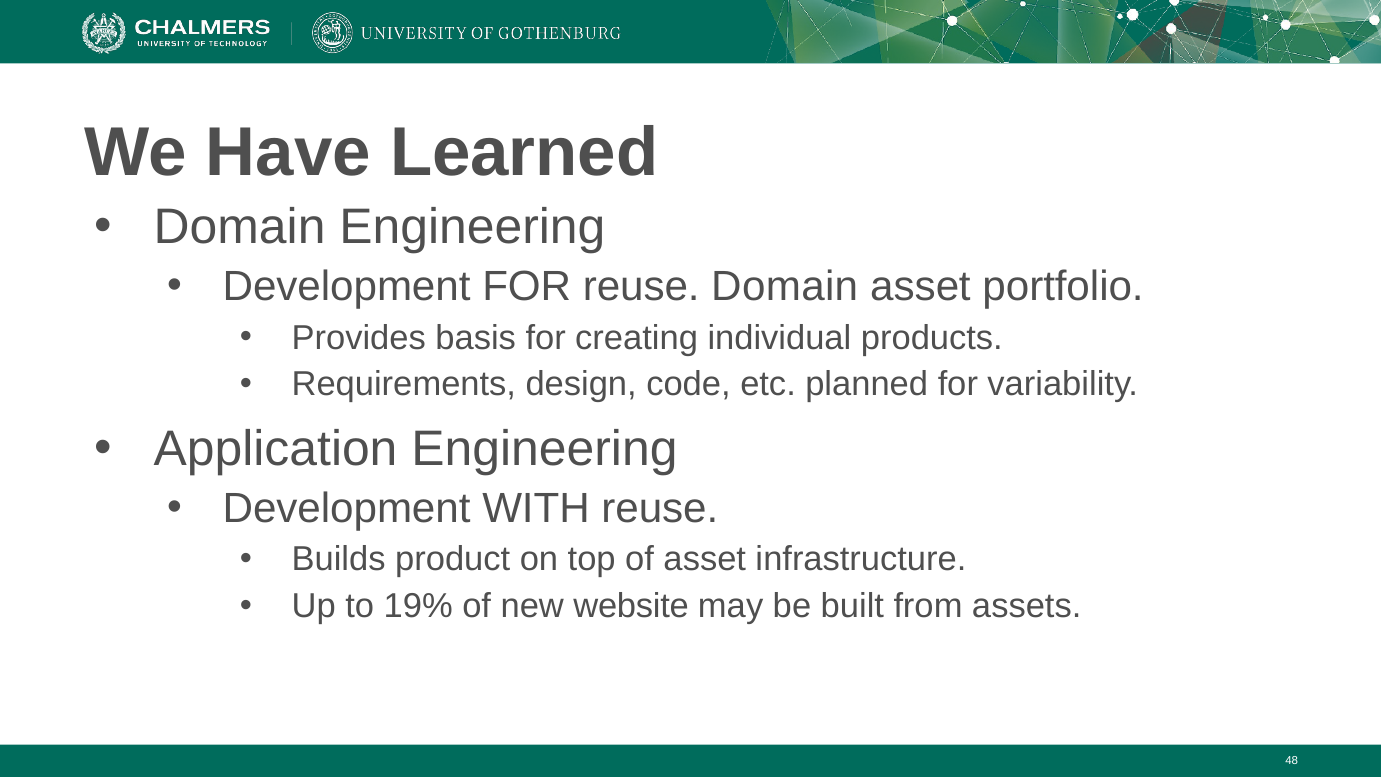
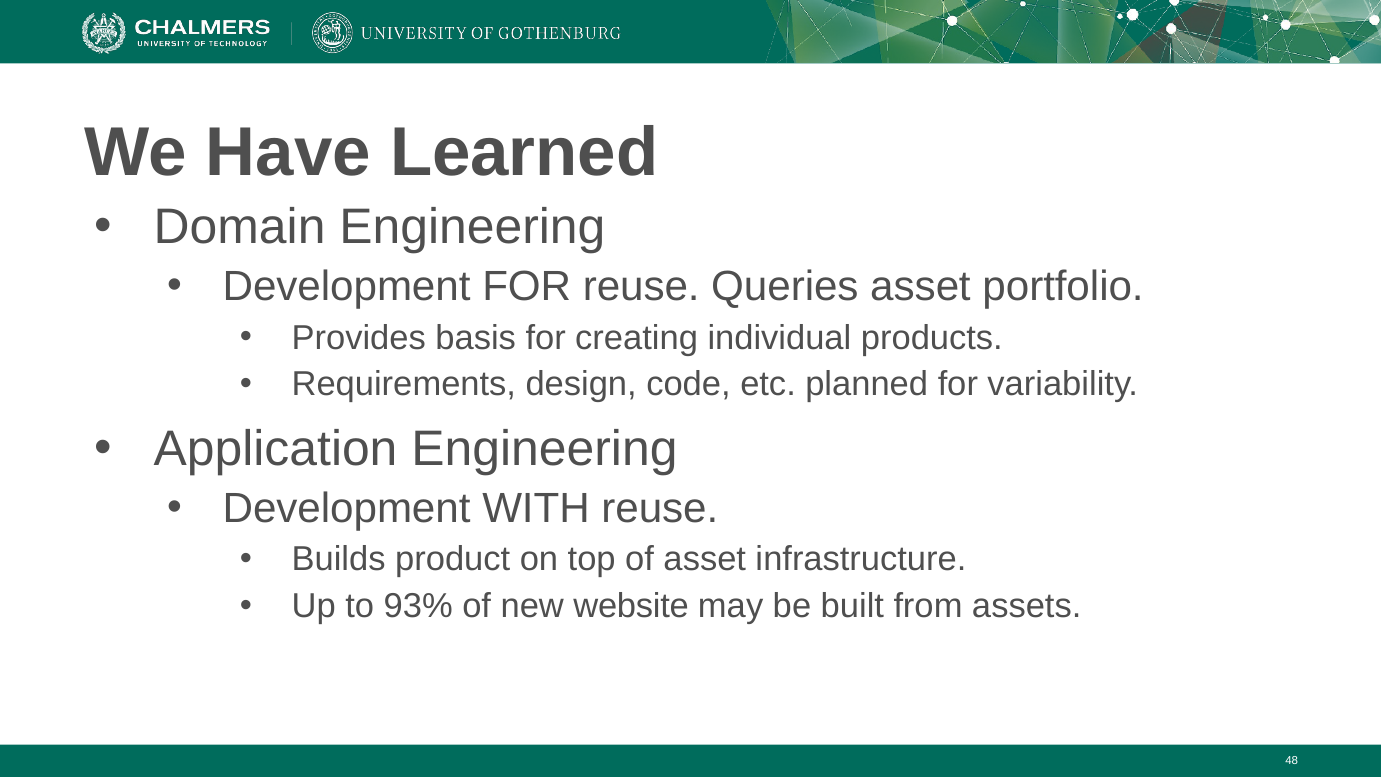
reuse Domain: Domain -> Queries (785, 286)
19%: 19% -> 93% (418, 606)
